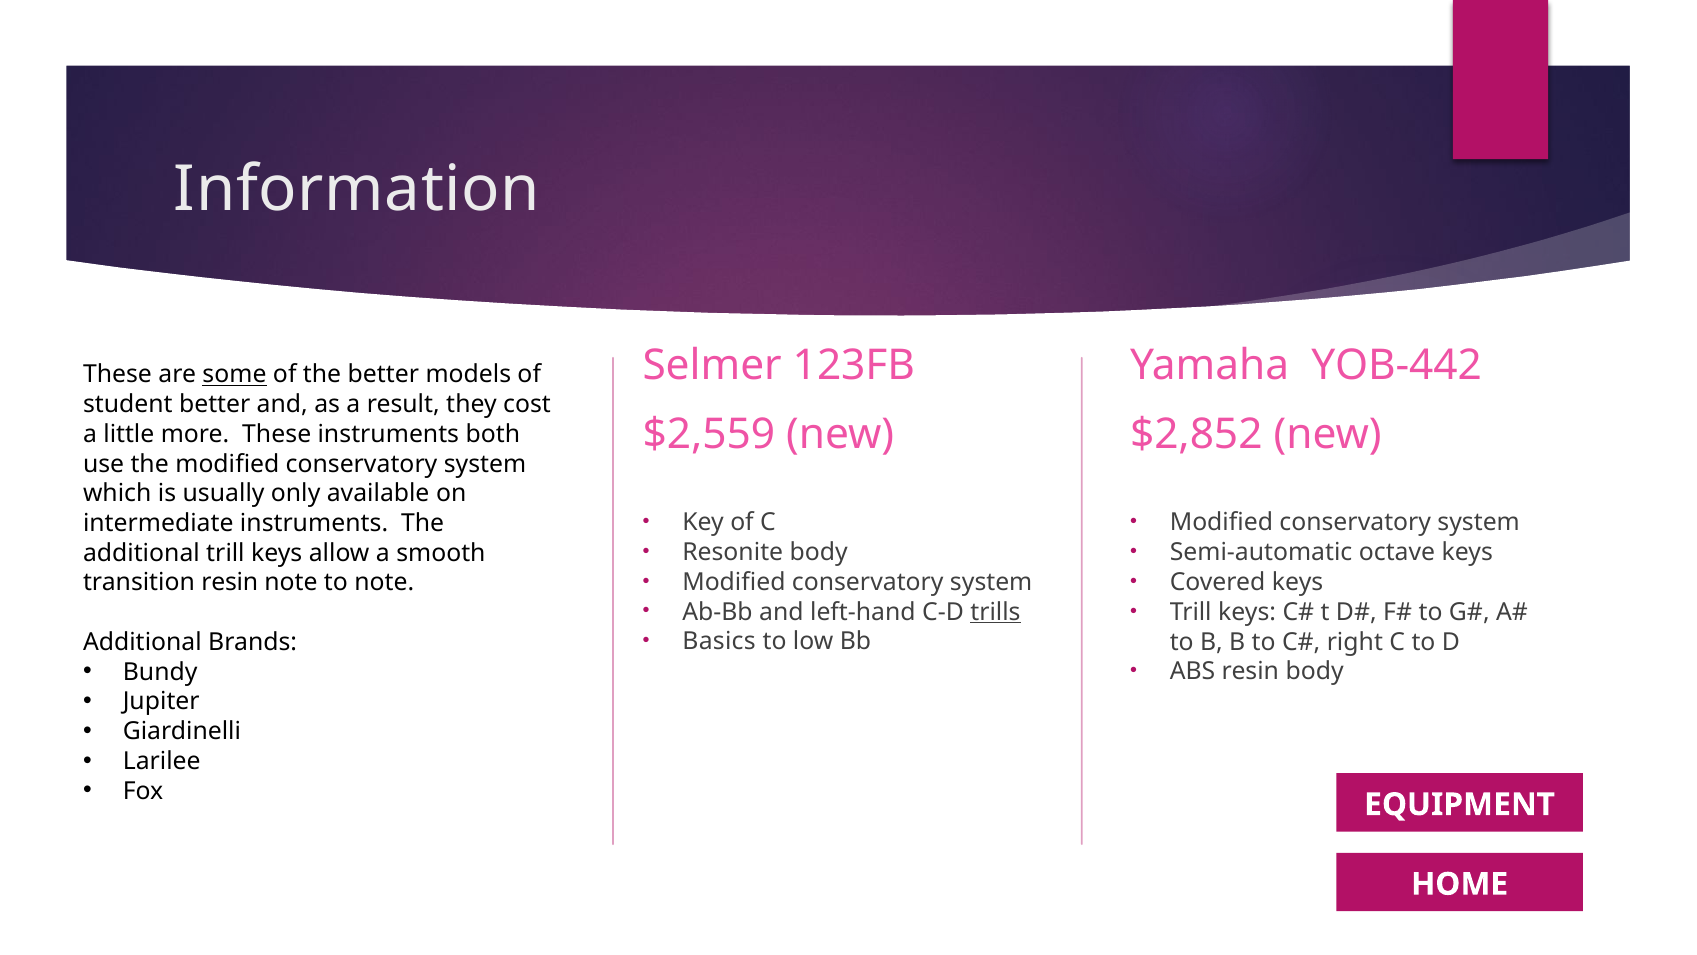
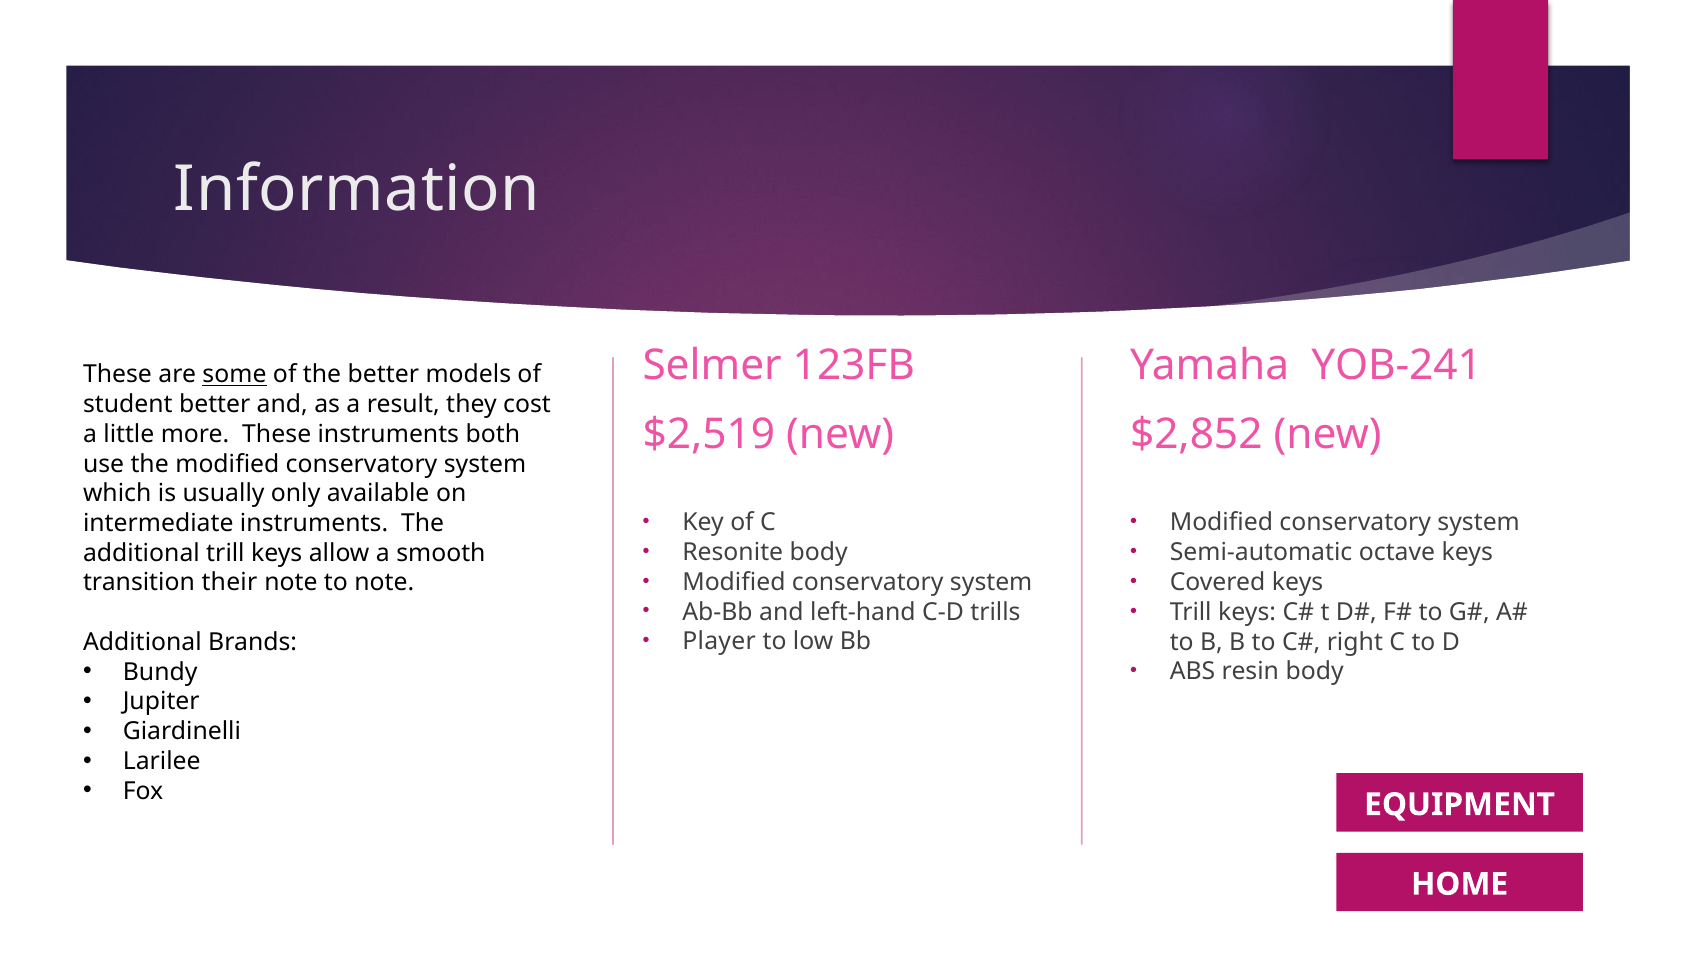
YOB-442: YOB-442 -> YOB-241 (1397, 366)
$2,559: $2,559 -> $2,519 (709, 434)
transition resin: resin -> their (229, 583)
trills underline: present -> none (995, 612)
Basics: Basics -> Player (719, 641)
